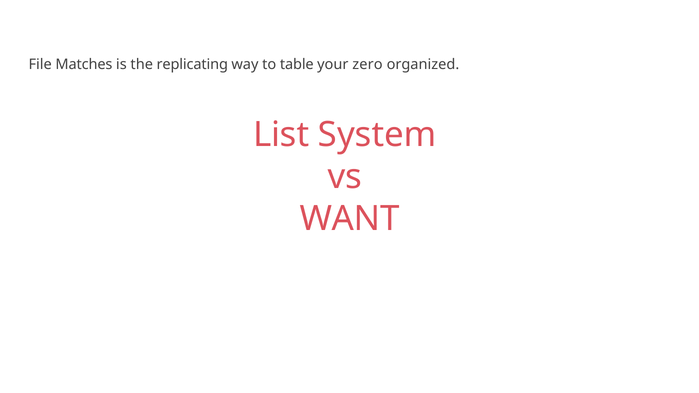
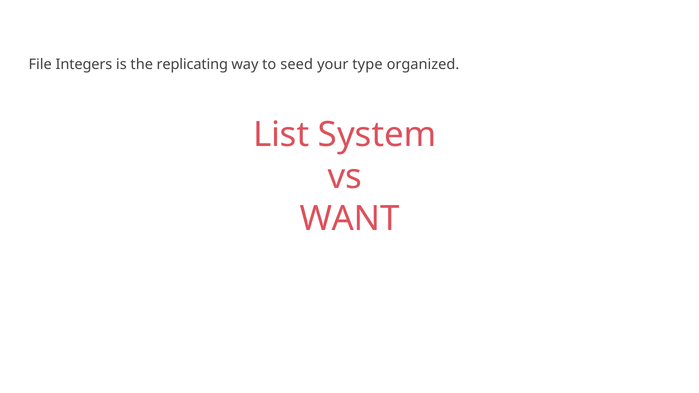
Matches: Matches -> Integers (84, 64)
table: table -> seed (297, 64)
zero: zero -> type (367, 64)
